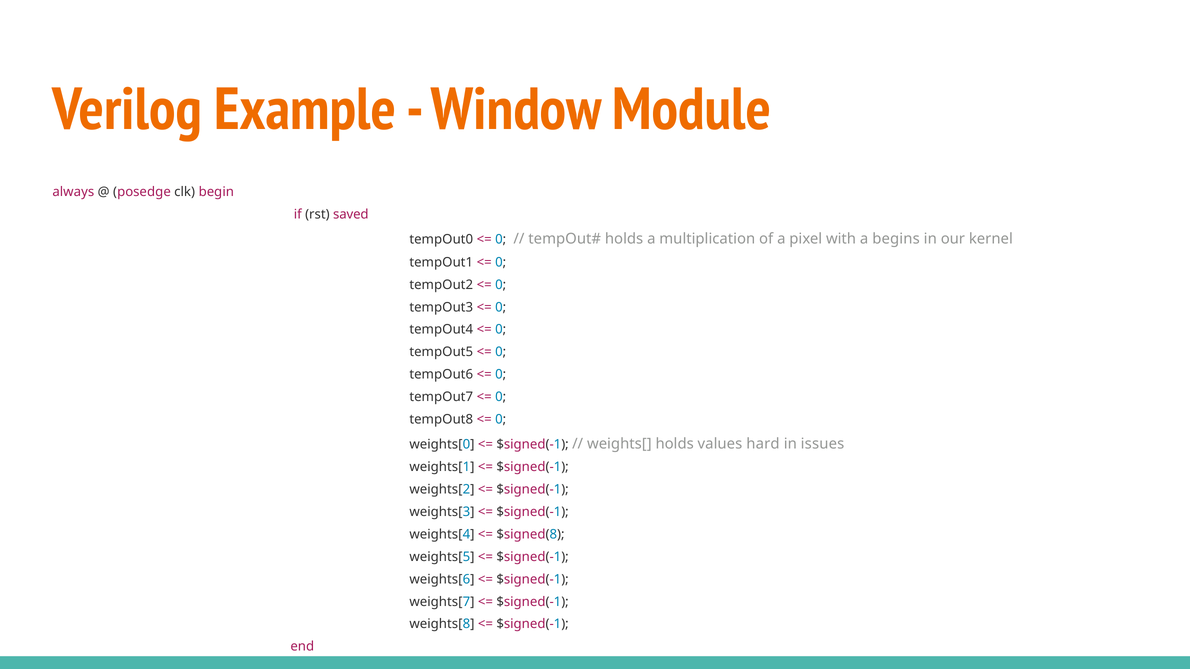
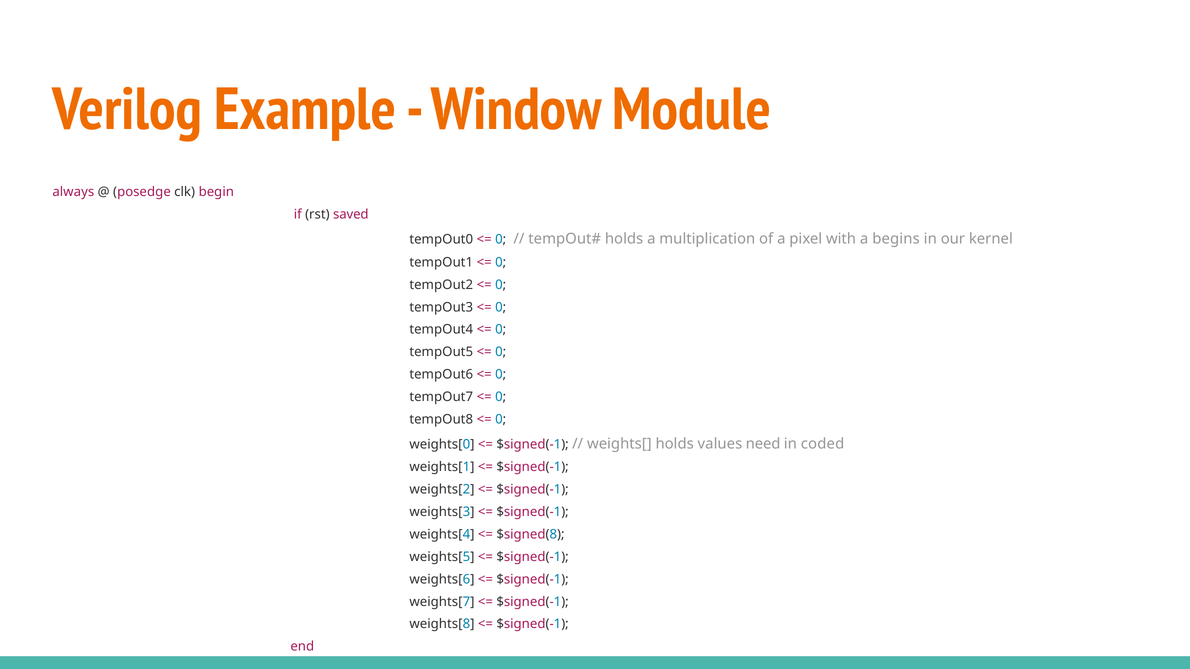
hard: hard -> need (763, 444)
issues: issues -> coded (823, 444)
